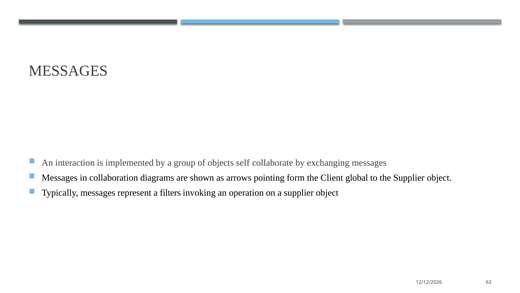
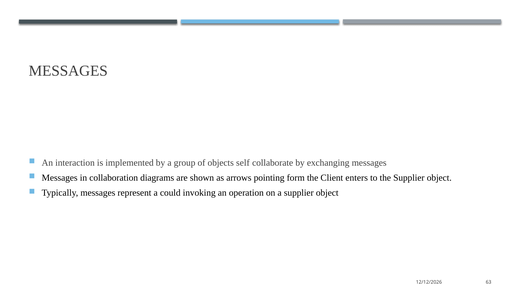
global: global -> enters (357, 177)
filters: filters -> could (170, 192)
